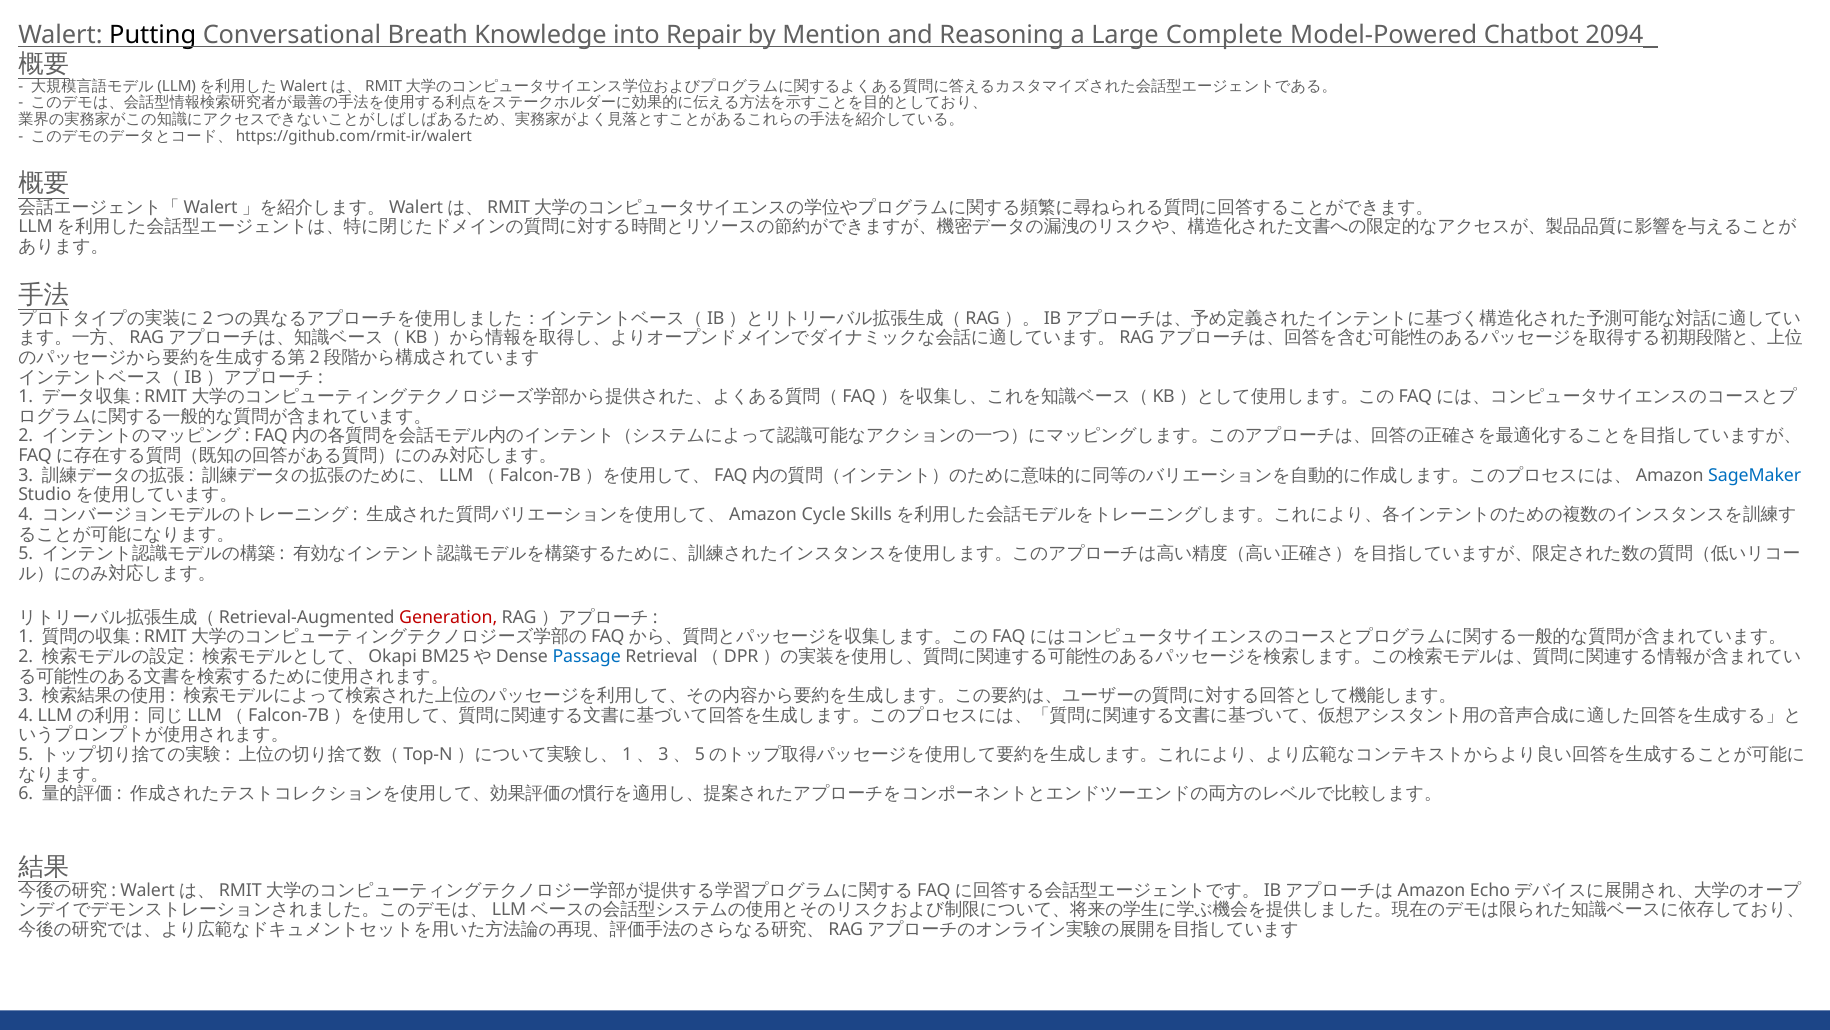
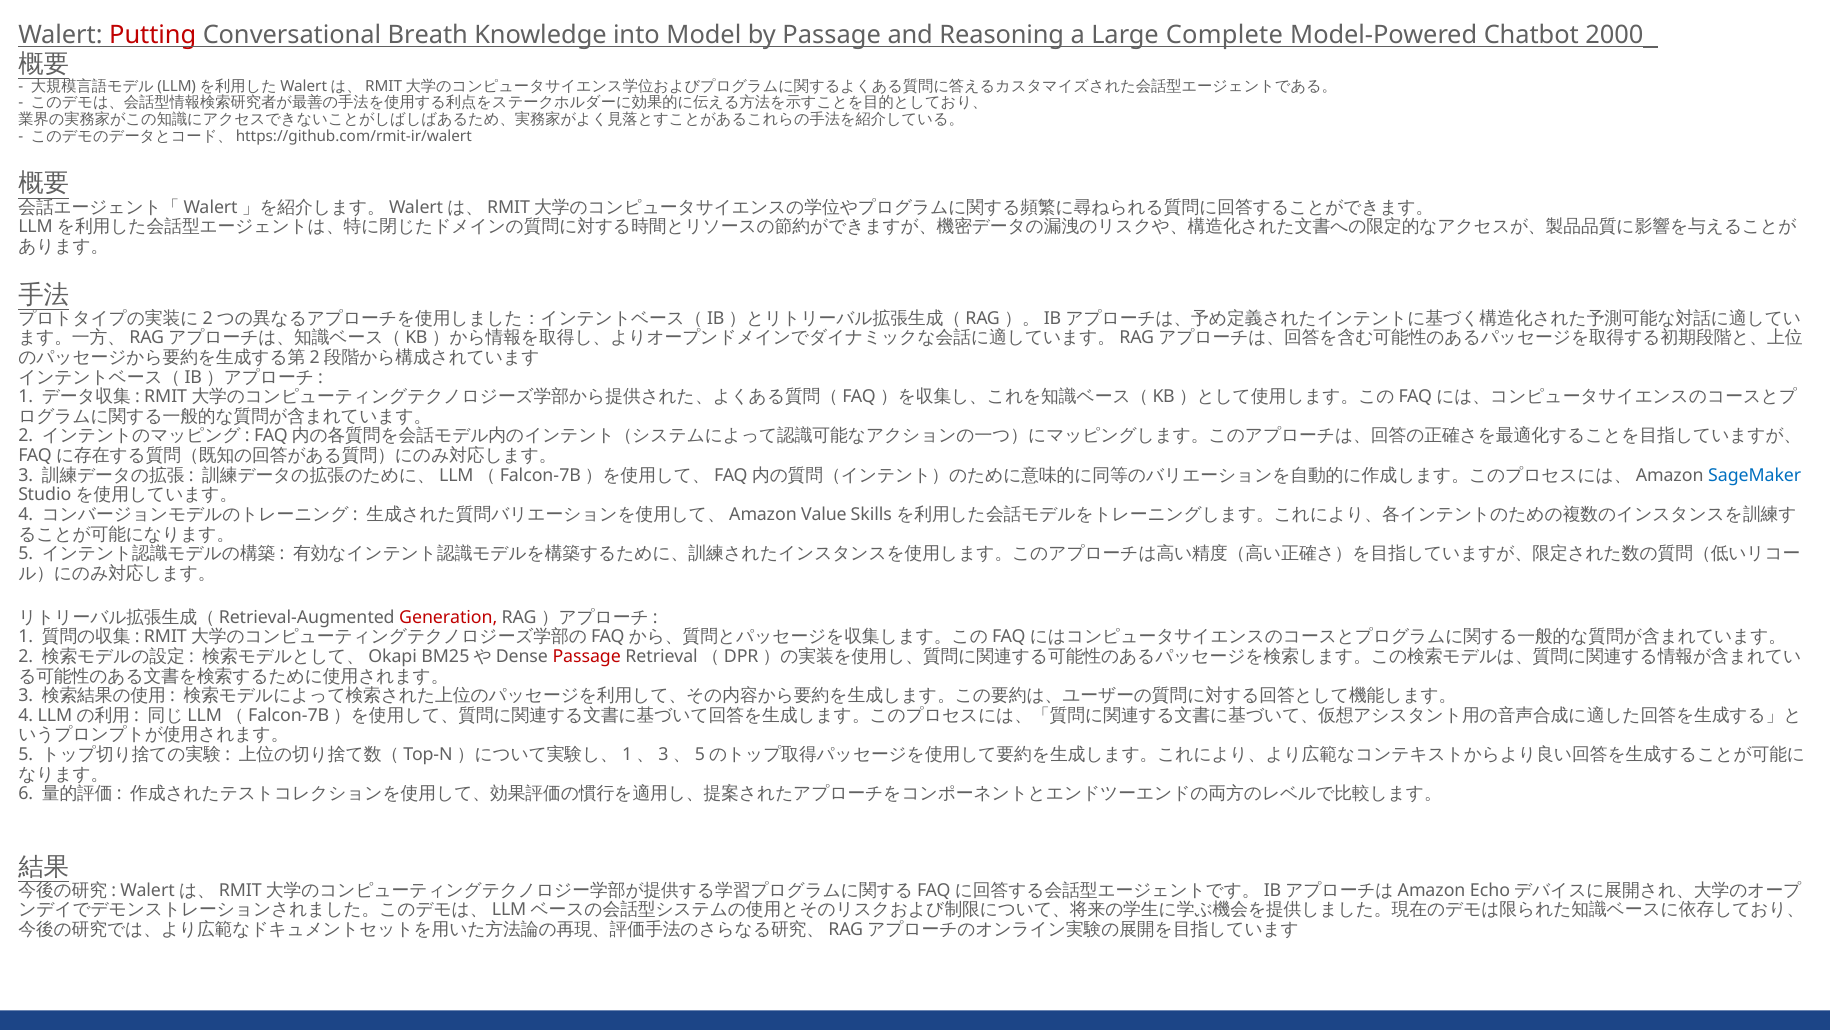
Putting colour: black -> red (153, 35)
Repair: Repair -> Model (704, 35)
by Mention: Mention -> Passage (832, 35)
2094: 2094 -> 2000 (1614, 35)
Cycle: Cycle -> Value (824, 514)
Passage colour: blue -> red (587, 656)
